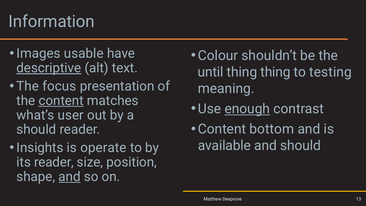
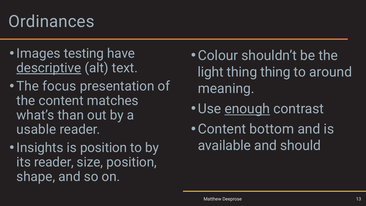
Information: Information -> Ordinances (51, 22)
usable: usable -> testing (84, 54)
until: until -> light (211, 72)
testing: testing -> around (331, 72)
content underline: present -> none (61, 101)
user: user -> than (71, 115)
should: should -> usable (36, 129)
is operate: operate -> position (104, 148)
and underline: present -> none (70, 177)
